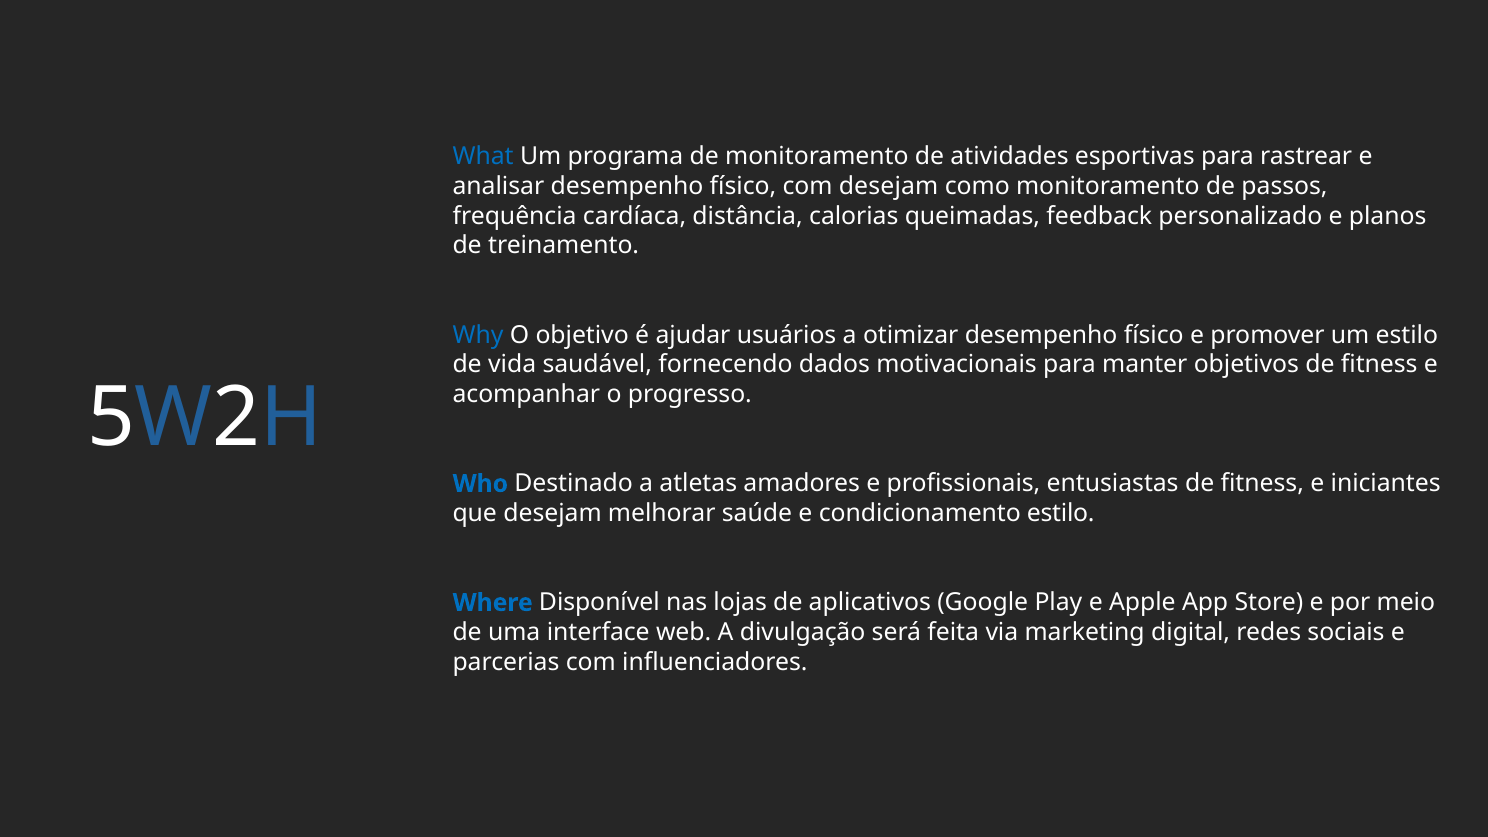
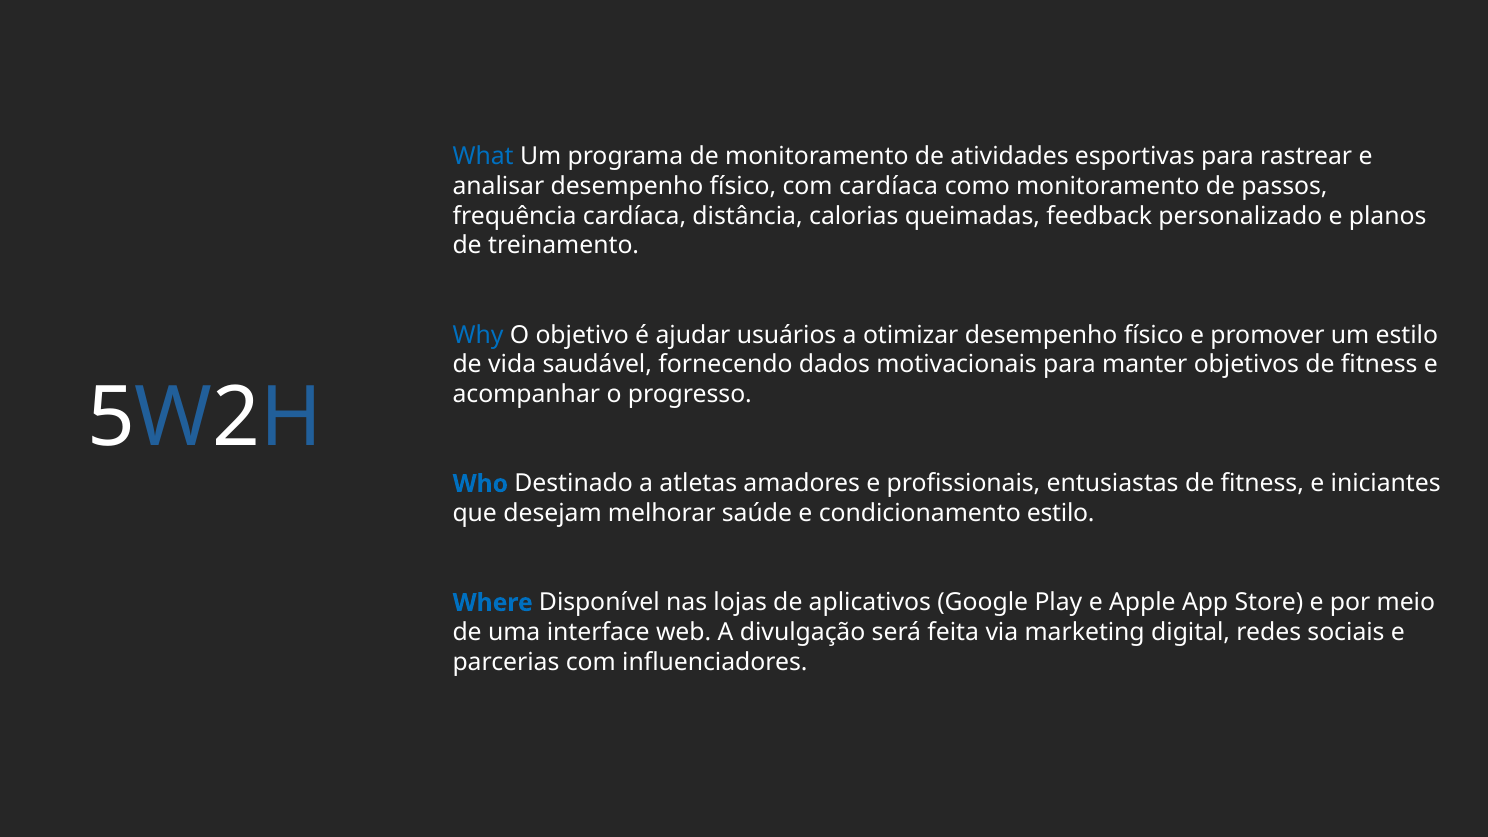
com desejam: desejam -> cardíaca (889, 186)
